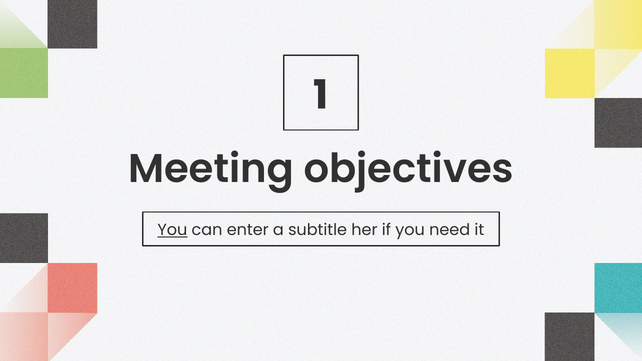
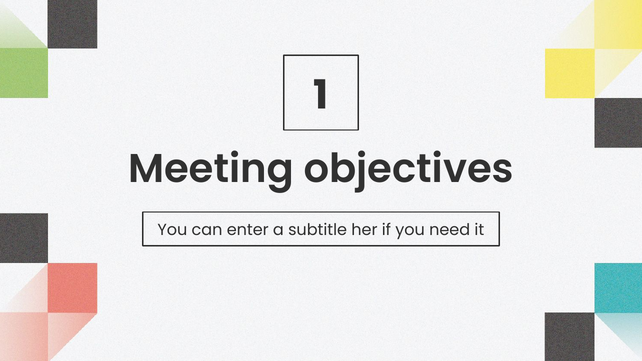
You underline: present -> none (172, 230)
